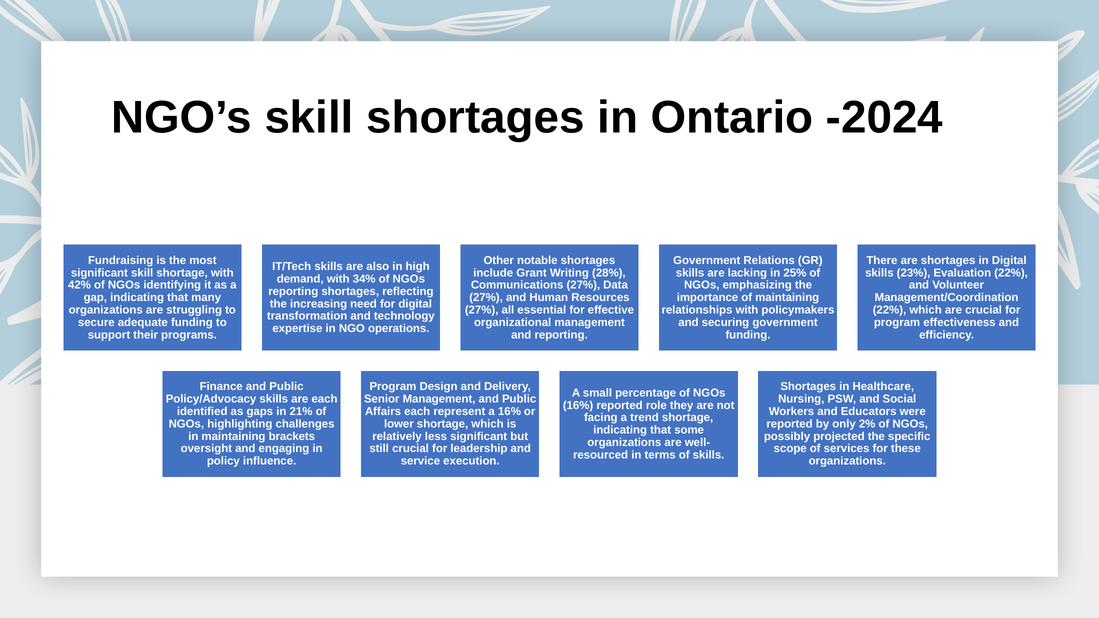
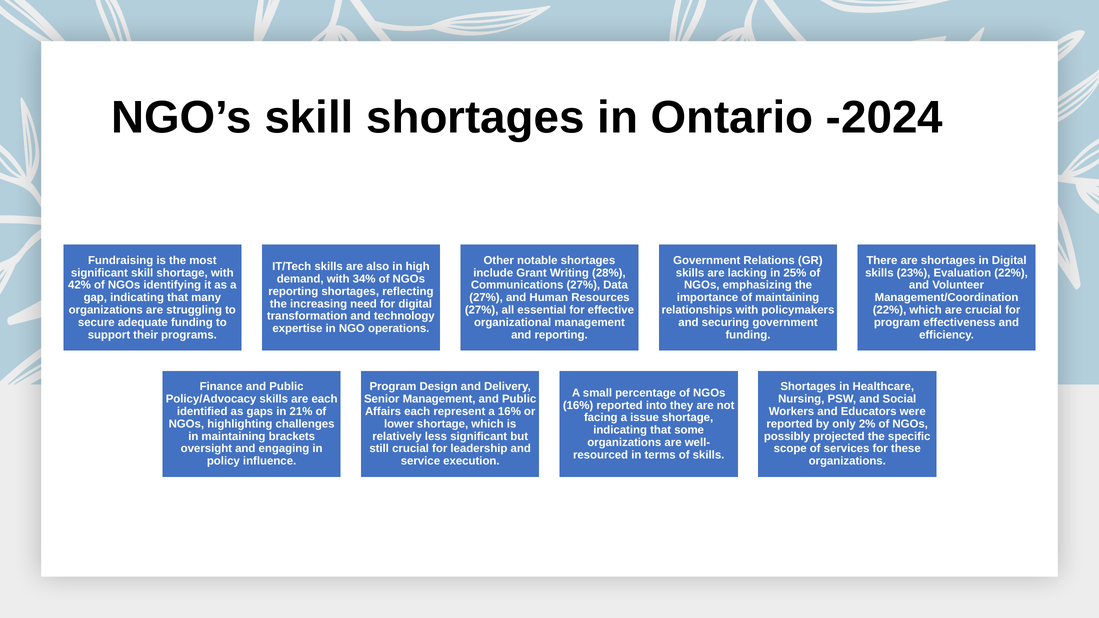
role: role -> into (656, 405)
trend: trend -> issue (645, 418)
